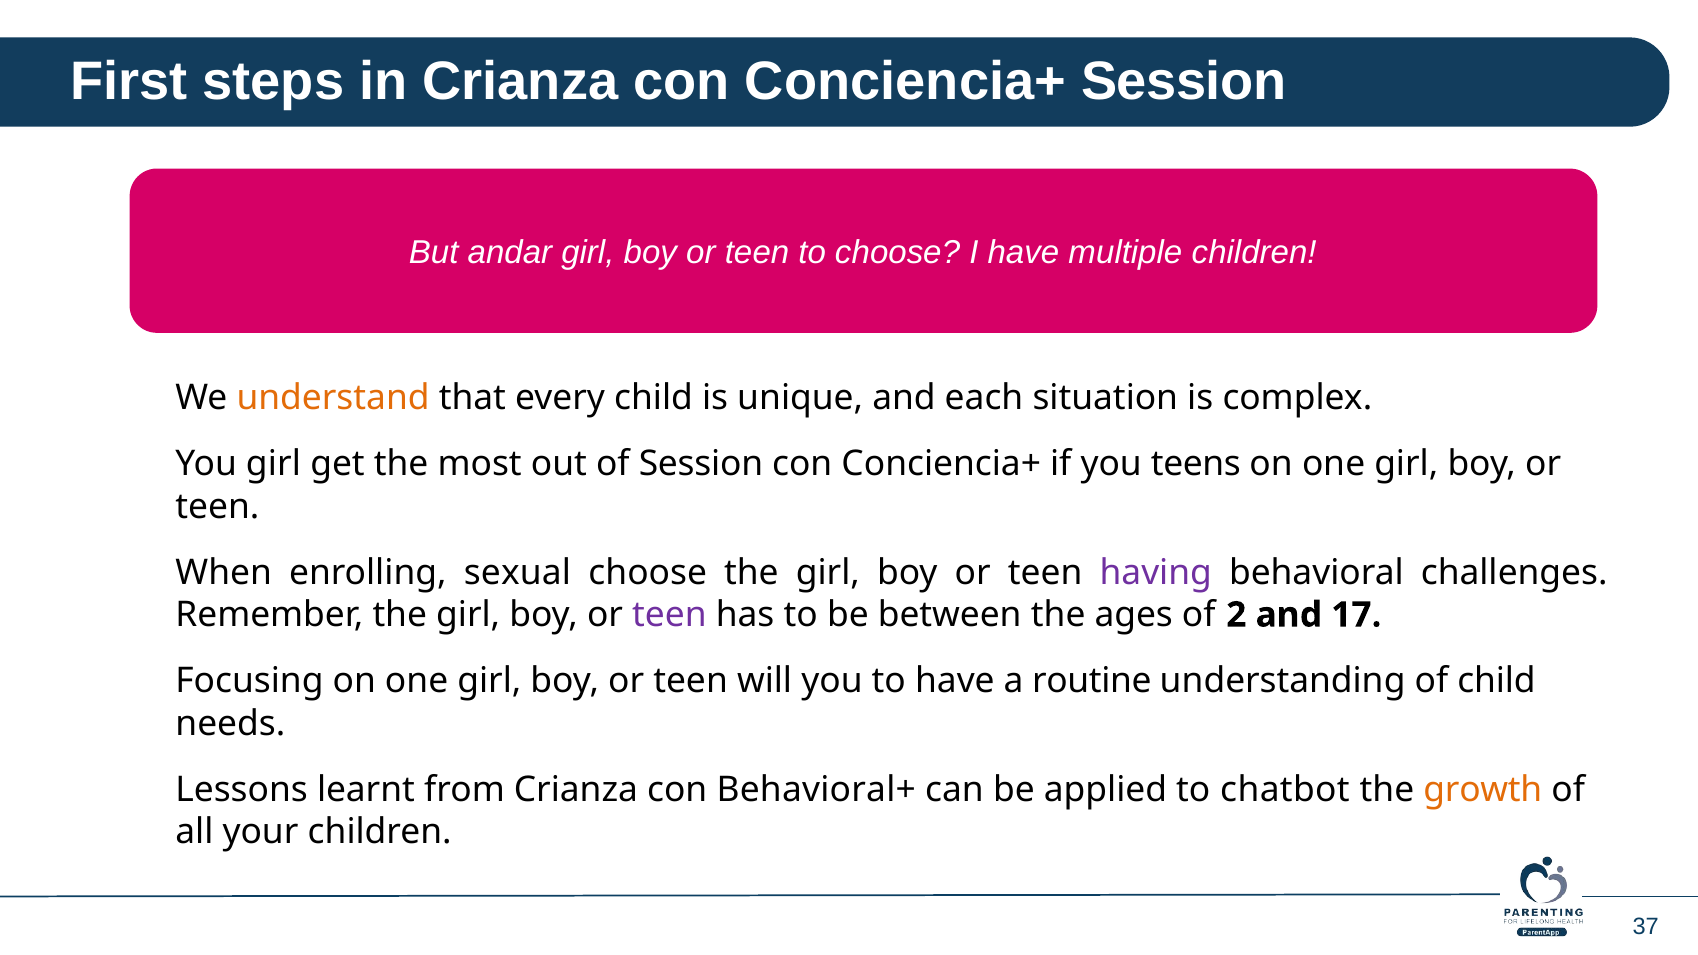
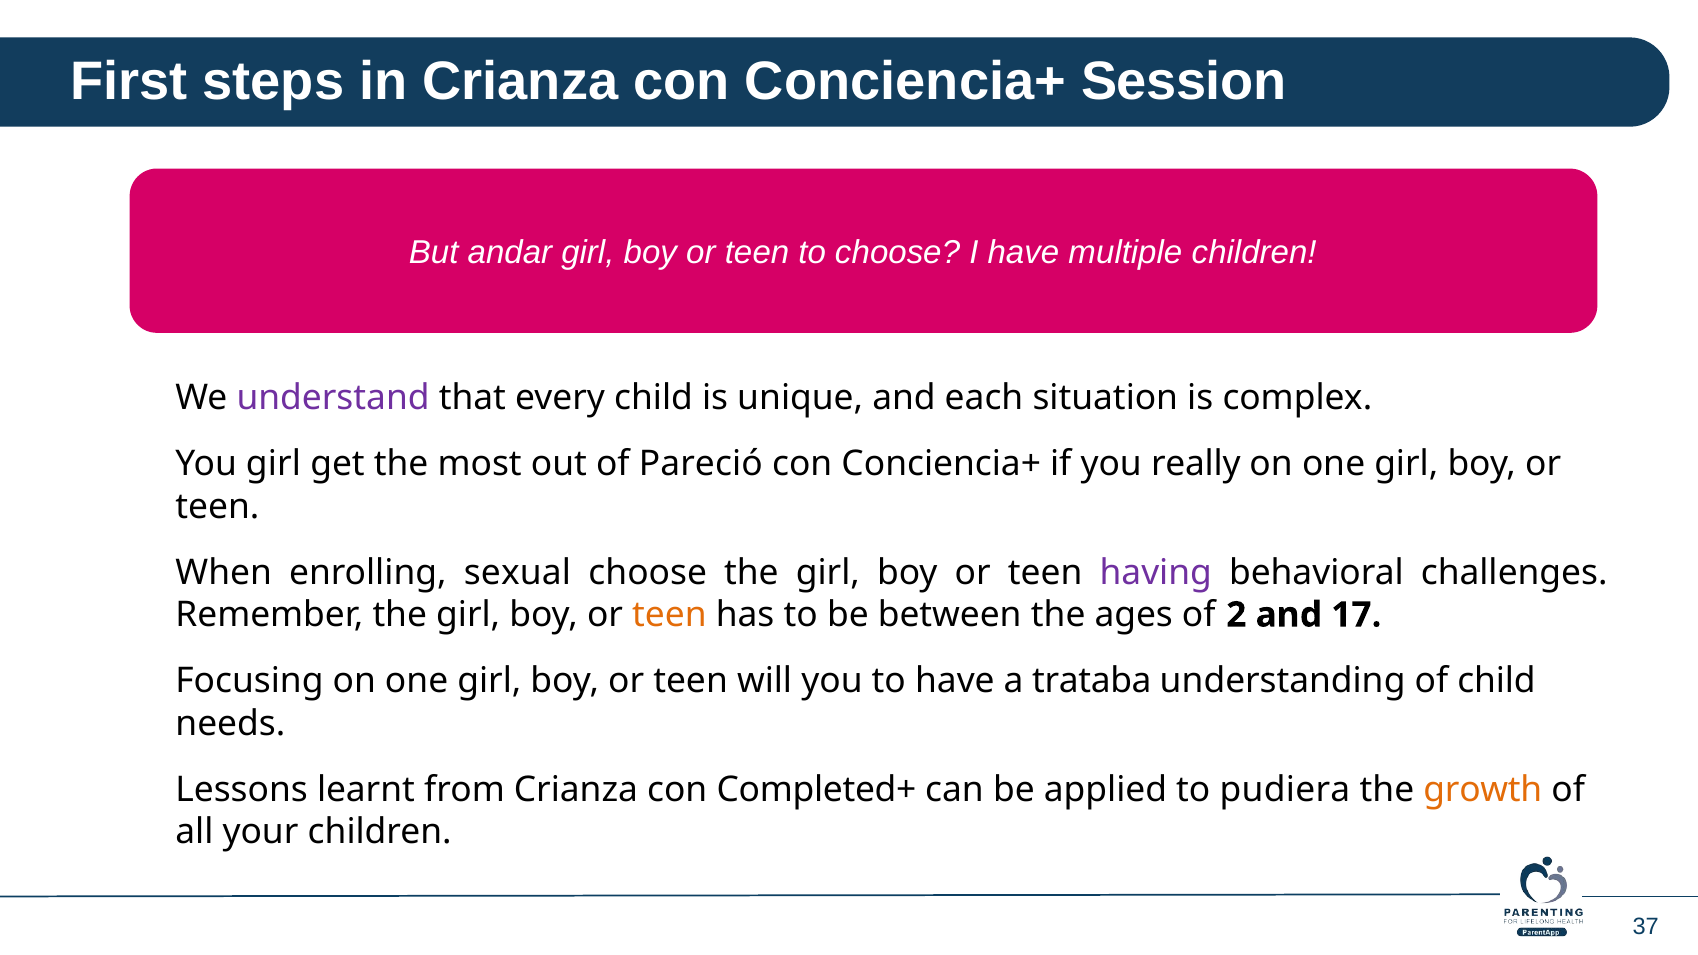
understand colour: orange -> purple (333, 398)
of Session: Session -> Pareció (701, 464)
teens: teens -> really (1196, 464)
teen colour: purple -> orange (669, 615)
routine: routine -> trataba (1092, 681)
Behavioral+: Behavioral+ -> Completed+ (816, 790)
chatbot: chatbot -> pudiera (1285, 790)
